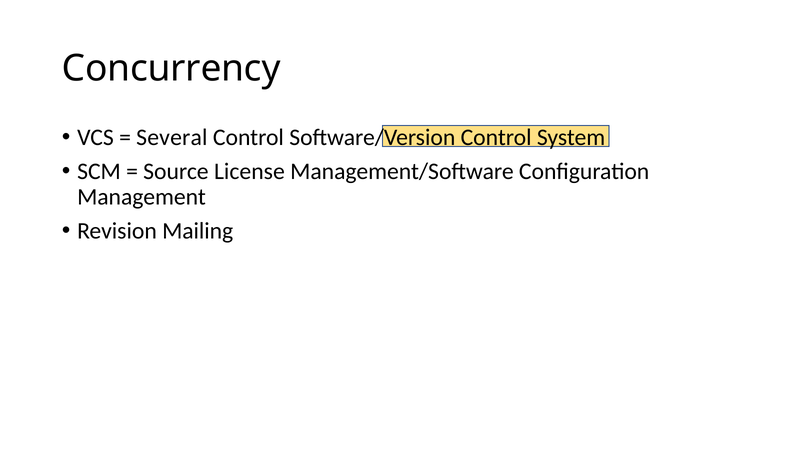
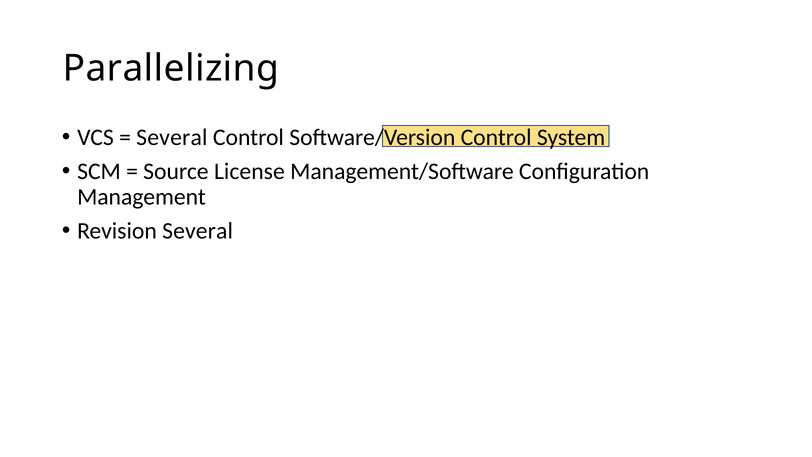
Concurrency: Concurrency -> Parallelizing (171, 68)
Revision Mailing: Mailing -> Several (198, 231)
